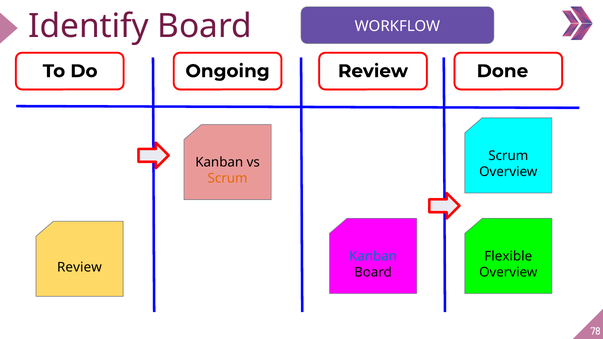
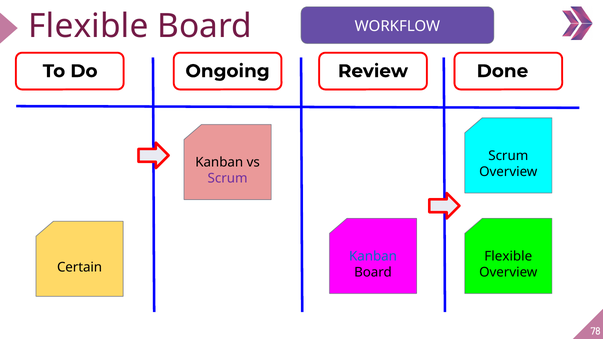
Identify: Identify -> Flexible (88, 26)
Scrum colour: orange -> purple (228, 179)
Review: Review -> Certain (80, 267)
